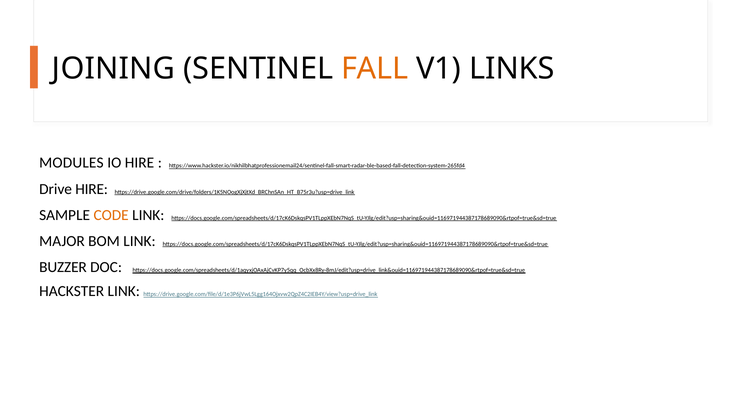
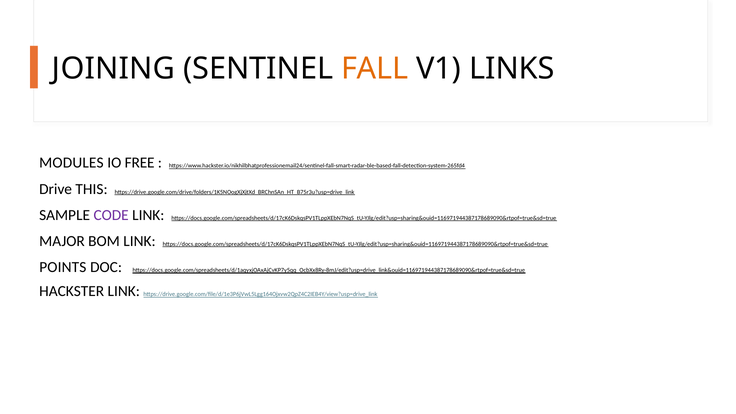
IO HIRE: HIRE -> FREE (140, 163)
Drive HIRE: HIRE -> THIS (92, 189)
CODE colour: orange -> purple (111, 215)
BUZZER: BUZZER -> POINTS (63, 267)
